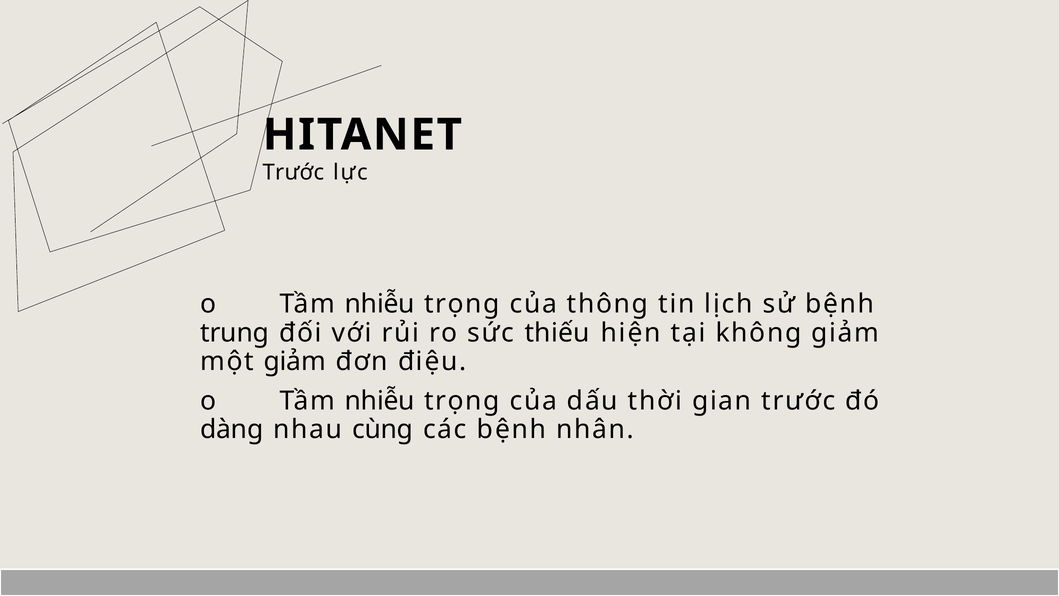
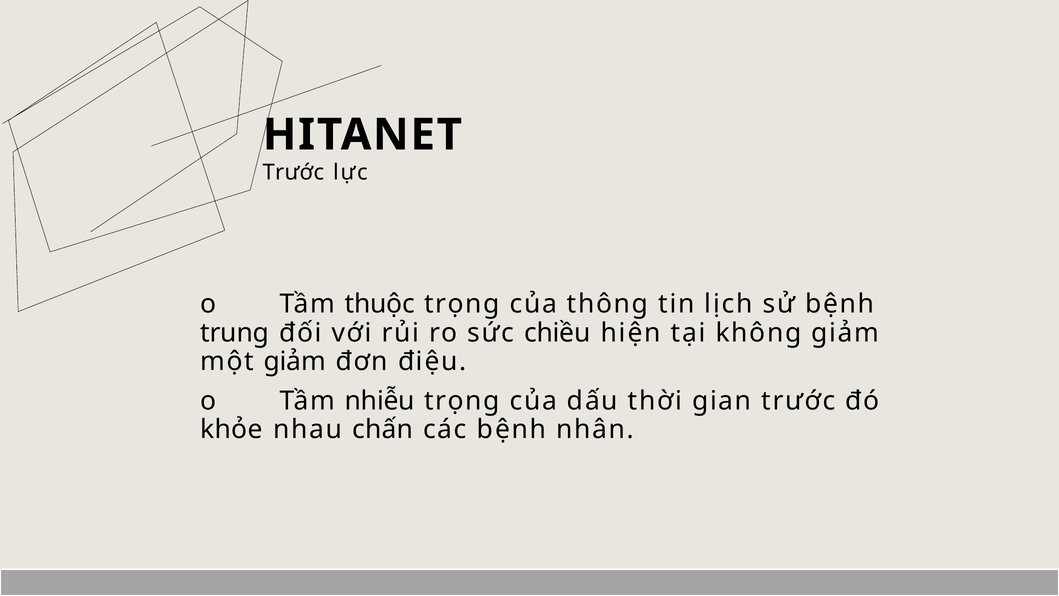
nhiễu: nhiễu -> thuộc (380, 304)
thiếu: thiếu -> chiều (557, 333)
dàng: dàng -> khỏe (232, 429)
cùng: cùng -> chấn (383, 429)
